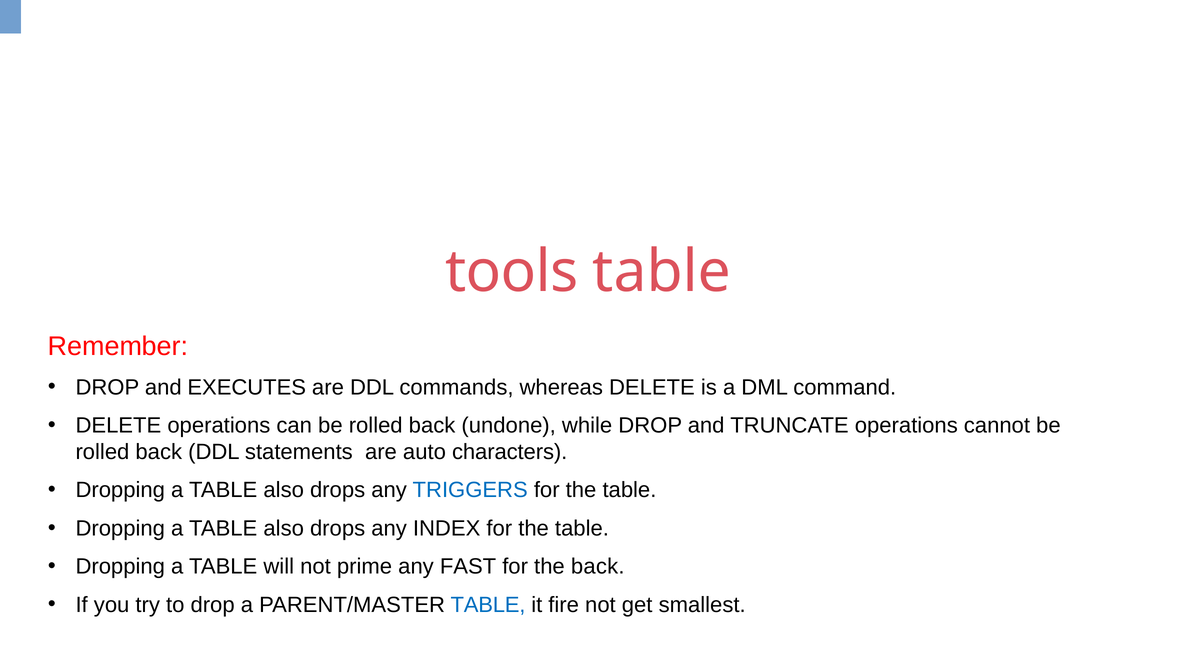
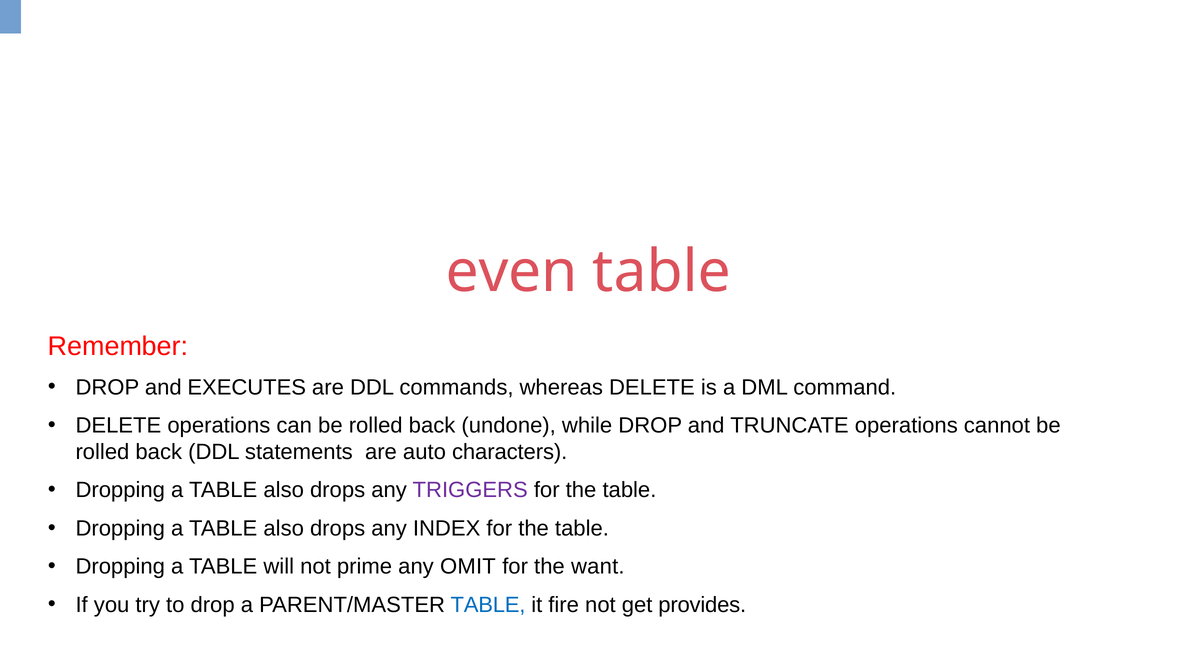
tools: tools -> even (512, 272)
TRIGGERS colour: blue -> purple (470, 490)
FAST: FAST -> OMIT (468, 567)
the back: back -> want (598, 567)
smallest: smallest -> provides (702, 605)
